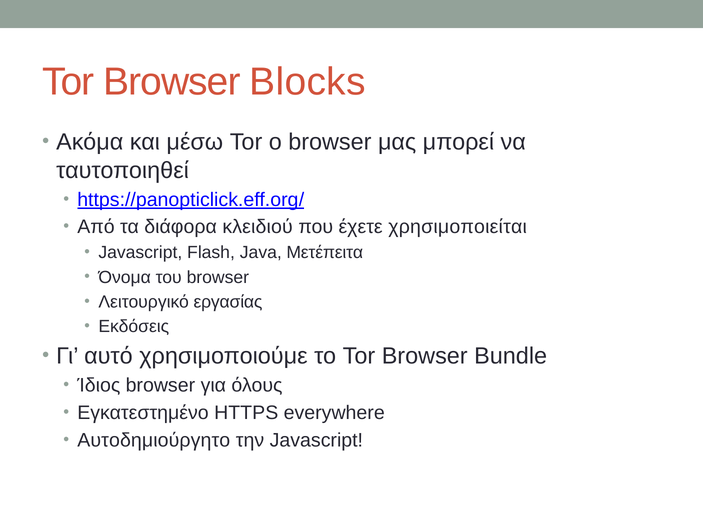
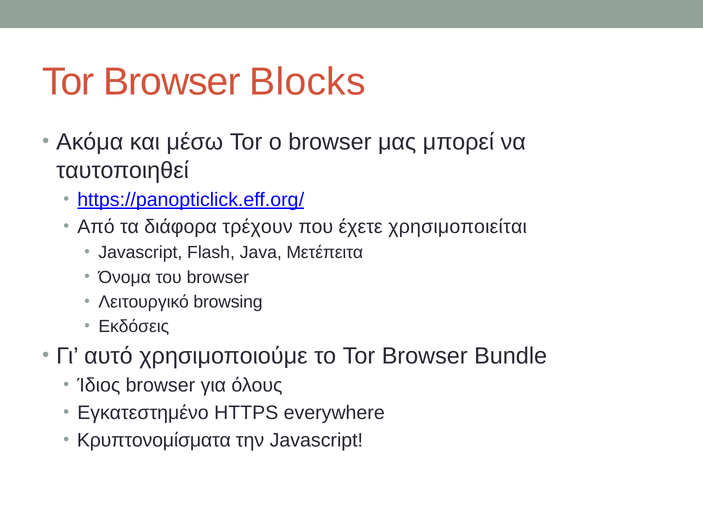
κλειδιού: κλειδιού -> τρέχουν (258, 227)
εργασίας: εργασίας -> browsing (228, 302)
Αυτοδημιούργητο: Αυτοδημιούργητο -> Κρυπτονομίσματα (154, 440)
